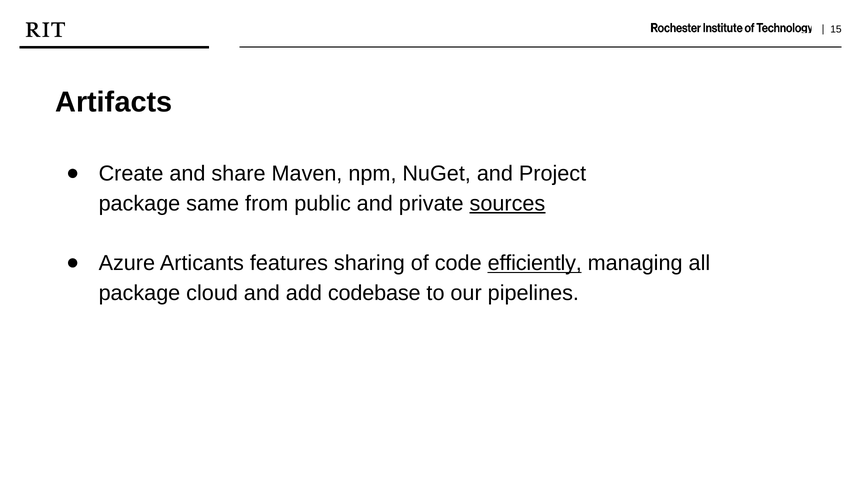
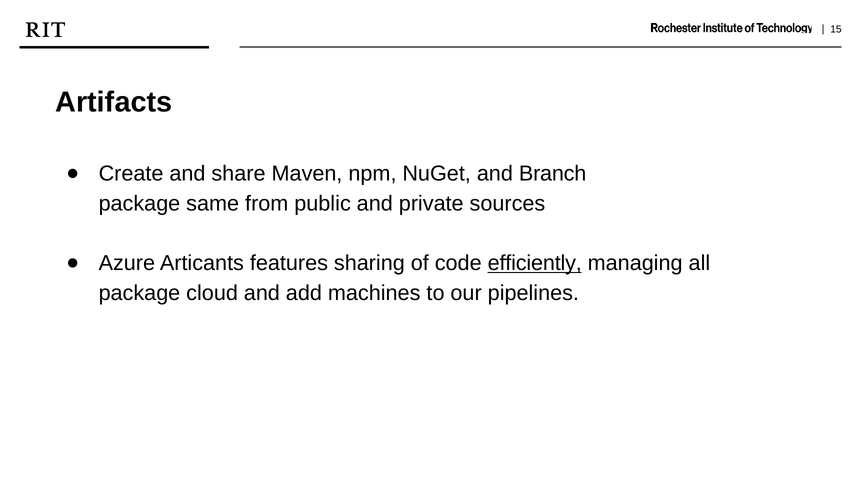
Project: Project -> Branch (553, 173)
sources underline: present -> none (507, 203)
codebase: codebase -> machines (374, 293)
